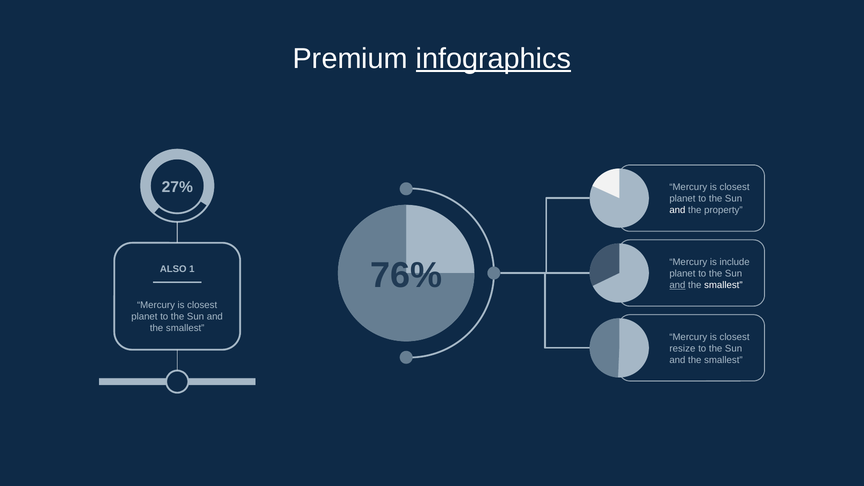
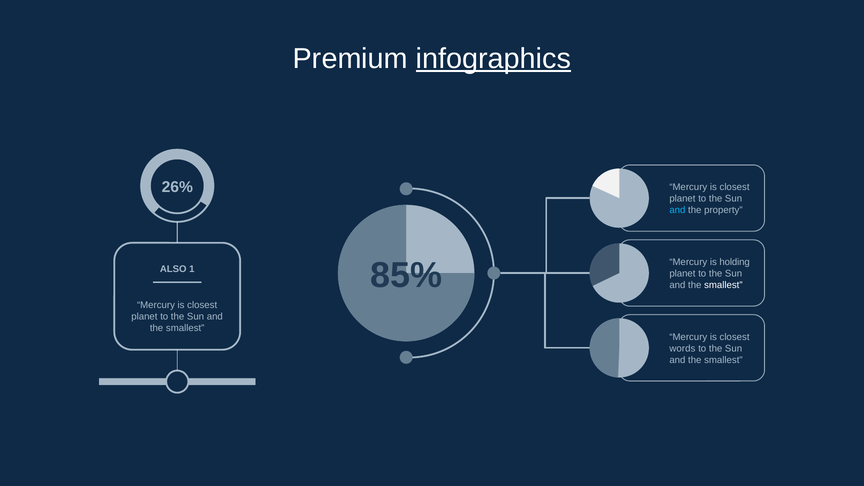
27%: 27% -> 26% (177, 187)
and colour: white -> light blue (677, 210)
include: include -> holding (735, 262)
76%: 76% -> 85% (406, 276)
and underline: present -> none (677, 285)
resize: resize -> words (682, 348)
